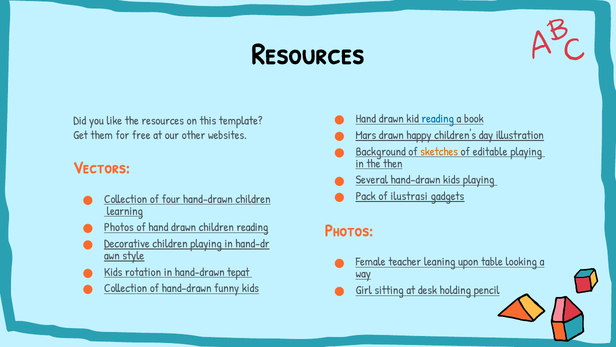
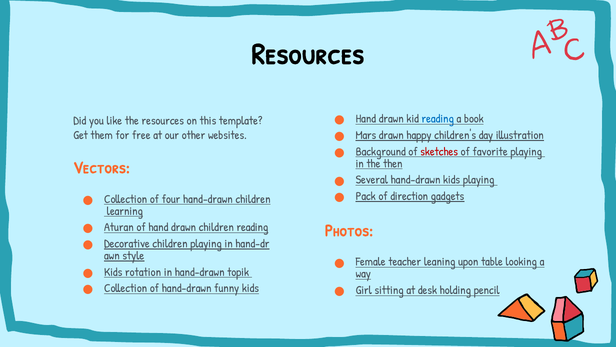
sketches colour: orange -> red (439, 151)
editable: editable -> favorite (490, 151)
ilustrasi: ilustrasi -> direction (409, 196)
Photos: Photos -> Aturan (119, 227)
tepat: tepat -> topik (238, 272)
